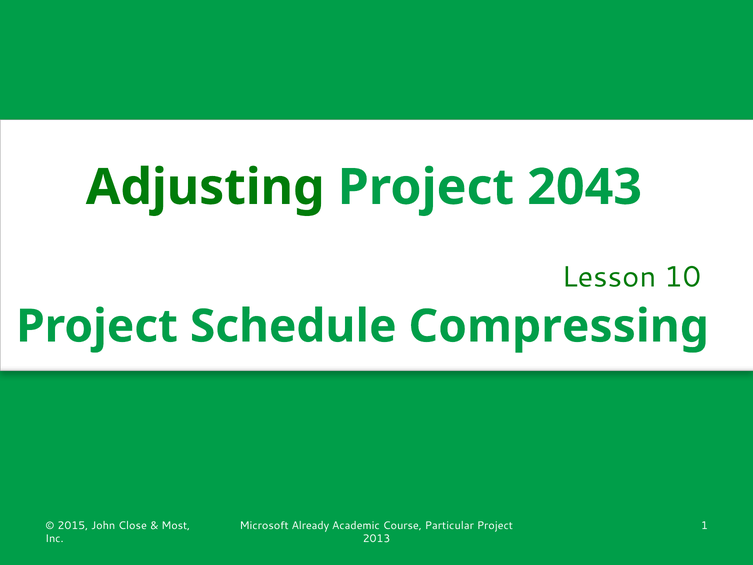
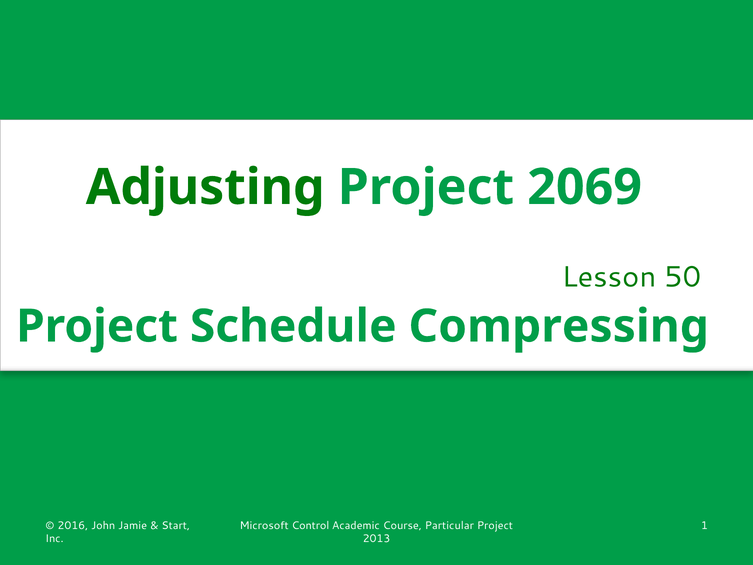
2043: 2043 -> 2069 (585, 187)
10: 10 -> 50 (683, 277)
2015: 2015 -> 2016 (73, 525)
Close: Close -> Jamie (133, 525)
Most: Most -> Start (176, 525)
Already: Already -> Control (310, 525)
